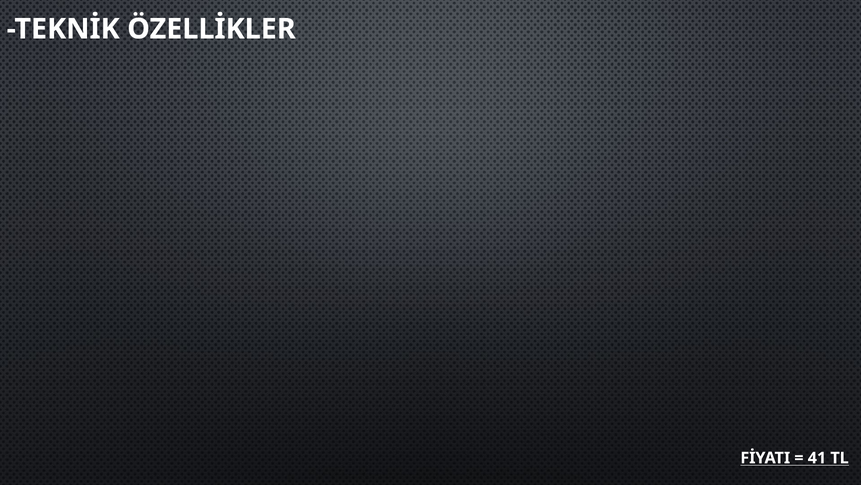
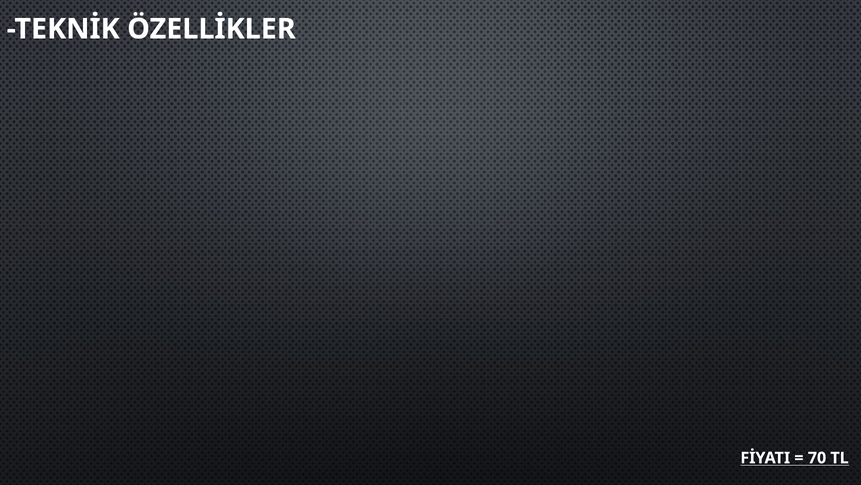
41: 41 -> 70 (817, 457)
